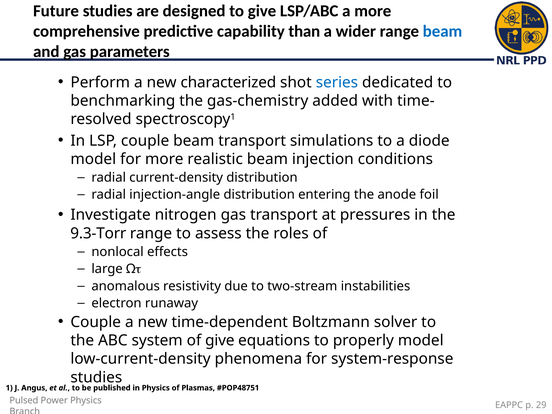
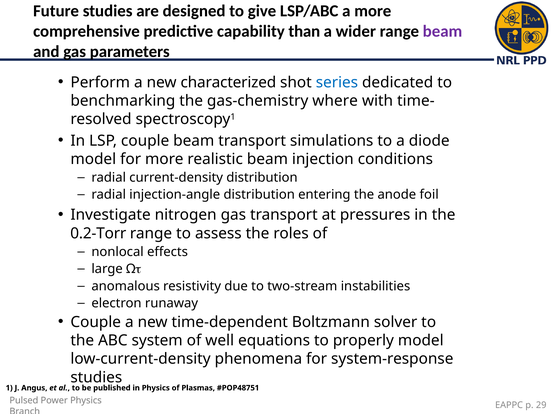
beam colour: blue -> purple (443, 31)
added: added -> where (335, 101)
9.3-Torr: 9.3-Torr -> 0.2-Torr (98, 233)
of give: give -> well (220, 340)
